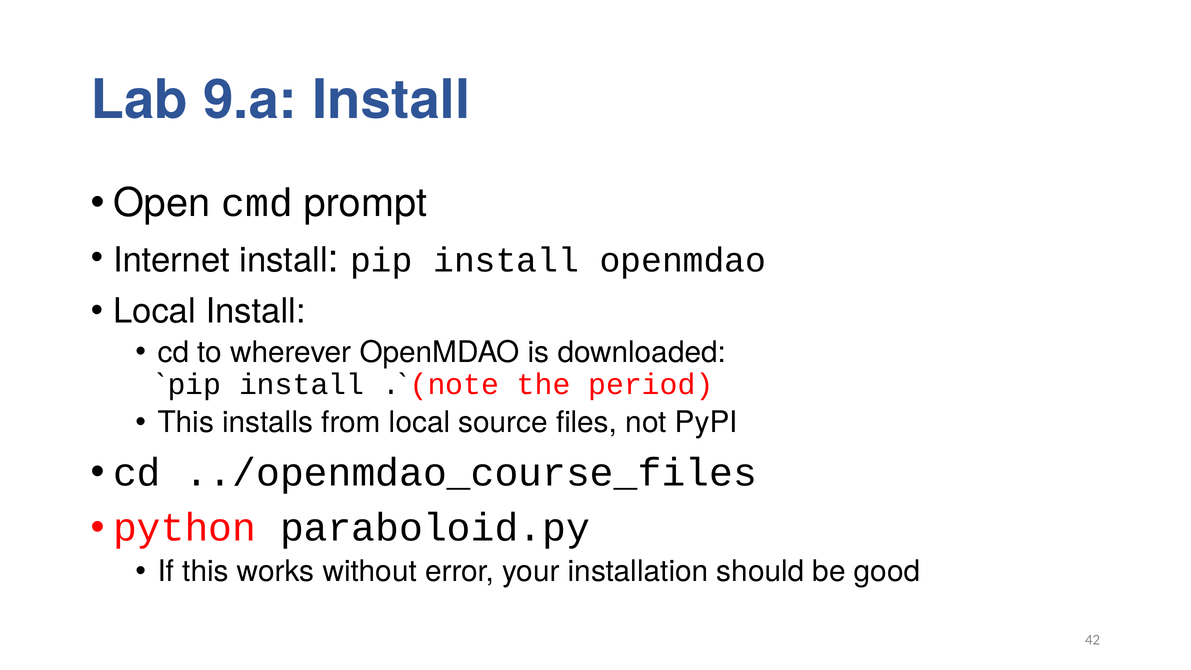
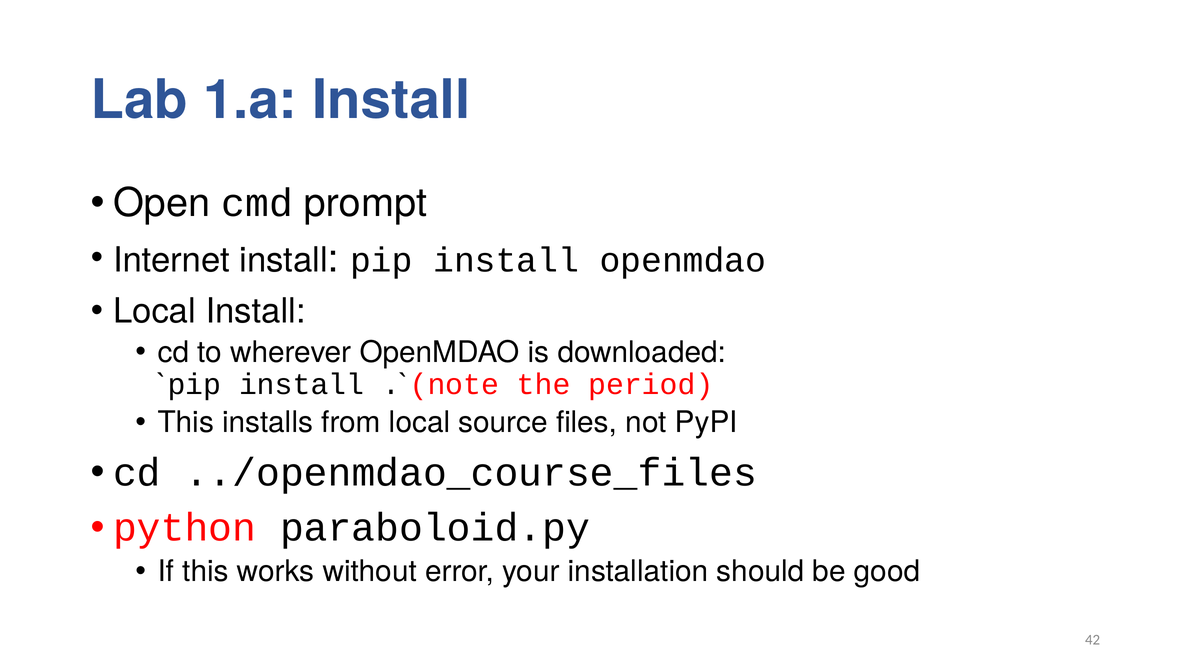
9.a: 9.a -> 1.a (250, 100)
